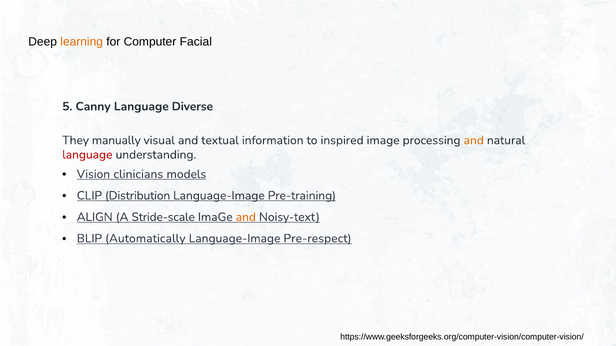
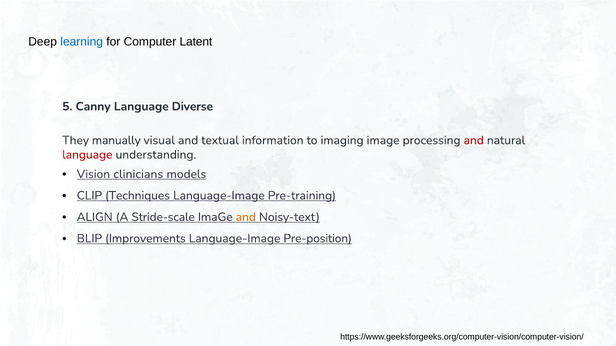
learning colour: orange -> blue (82, 42)
Facial: Facial -> Latent (196, 42)
inspired: inspired -> imaging (342, 140)
and colour: orange -> red (474, 140)
Distribution: Distribution -> Techniques (138, 196)
Automatically: Automatically -> Improvements (145, 239)
Pre-respect: Pre-respect -> Pre-position (318, 239)
